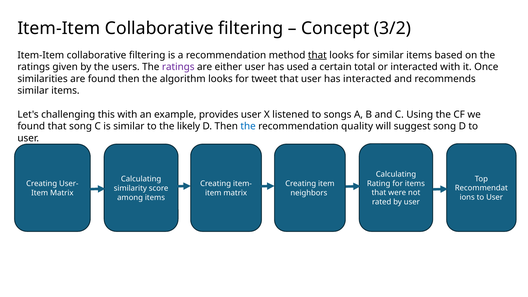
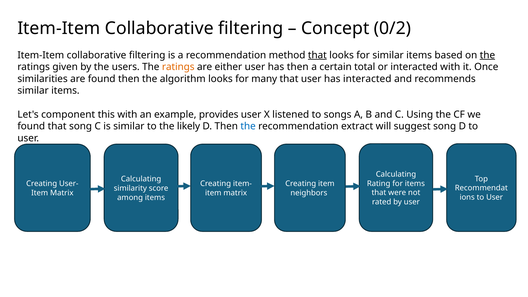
3/2: 3/2 -> 0/2 (393, 28)
the underline: none -> present (487, 55)
ratings colour: purple -> orange (178, 67)
has used: used -> then (298, 67)
tweet: tweet -> many (264, 79)
challenging: challenging -> component (68, 114)
quality: quality -> extract (357, 126)
